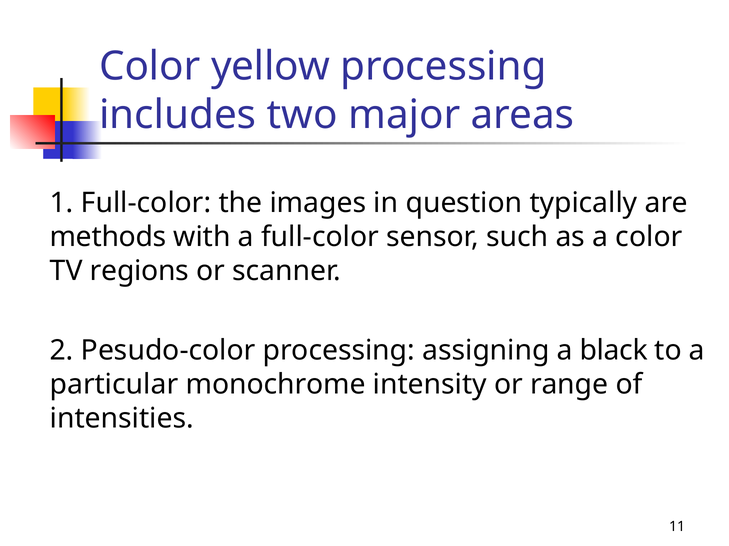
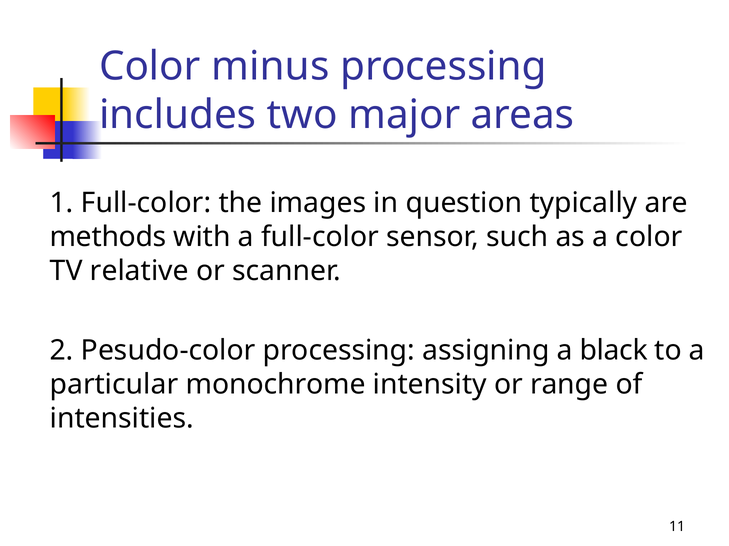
yellow: yellow -> minus (270, 67)
regions: regions -> relative (139, 271)
